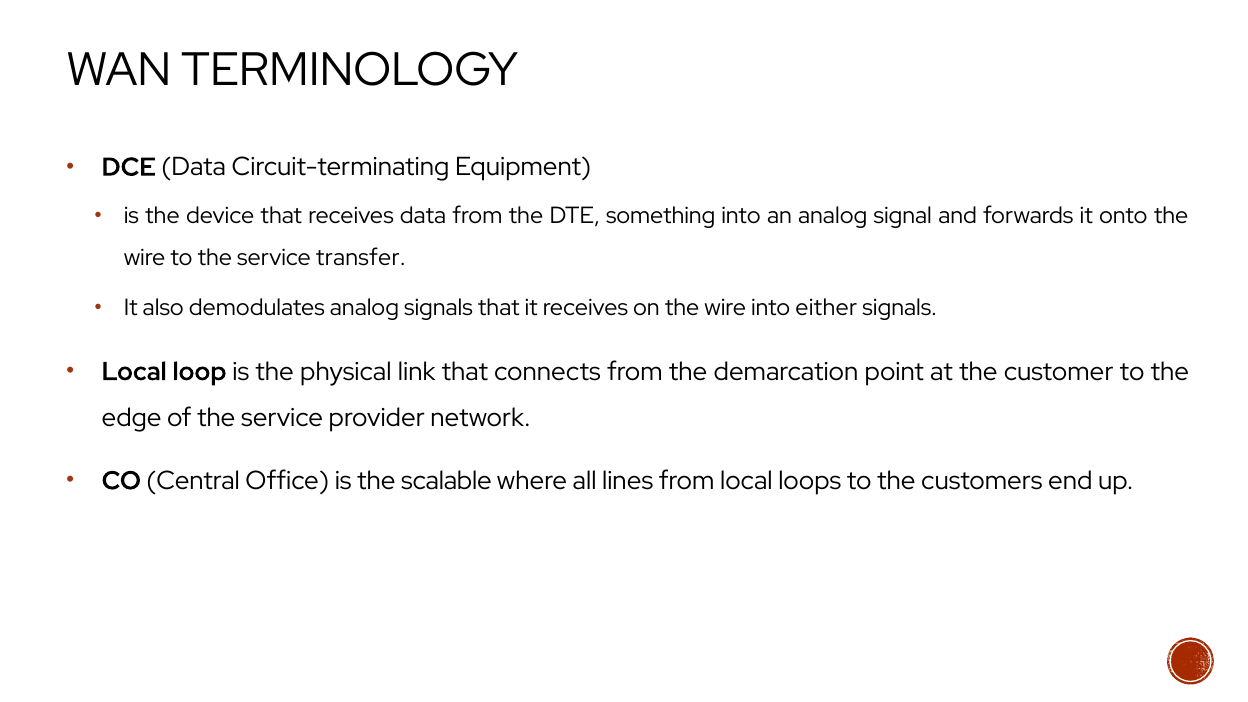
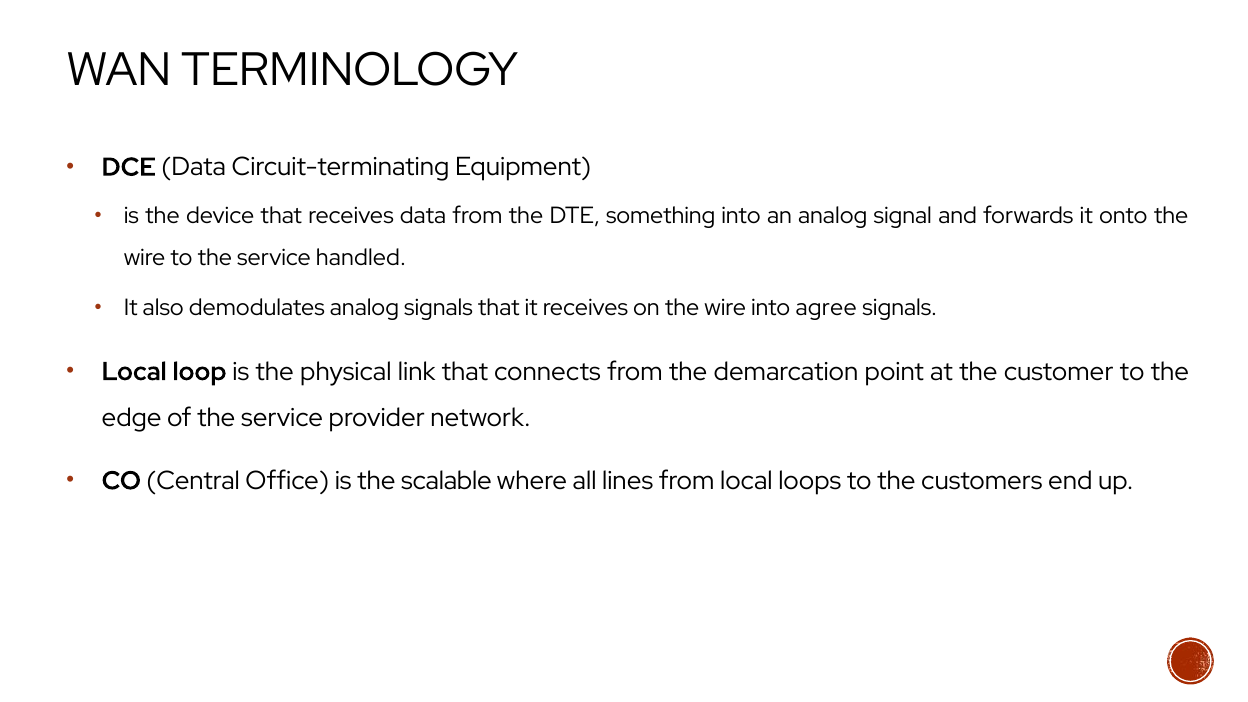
transfer: transfer -> handled (361, 258)
either: either -> agree (826, 308)
